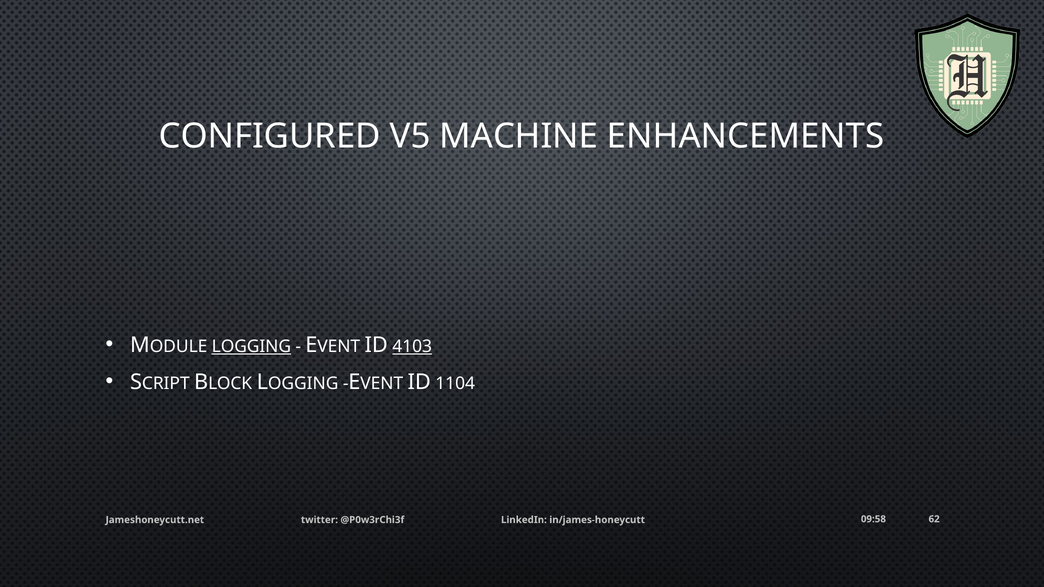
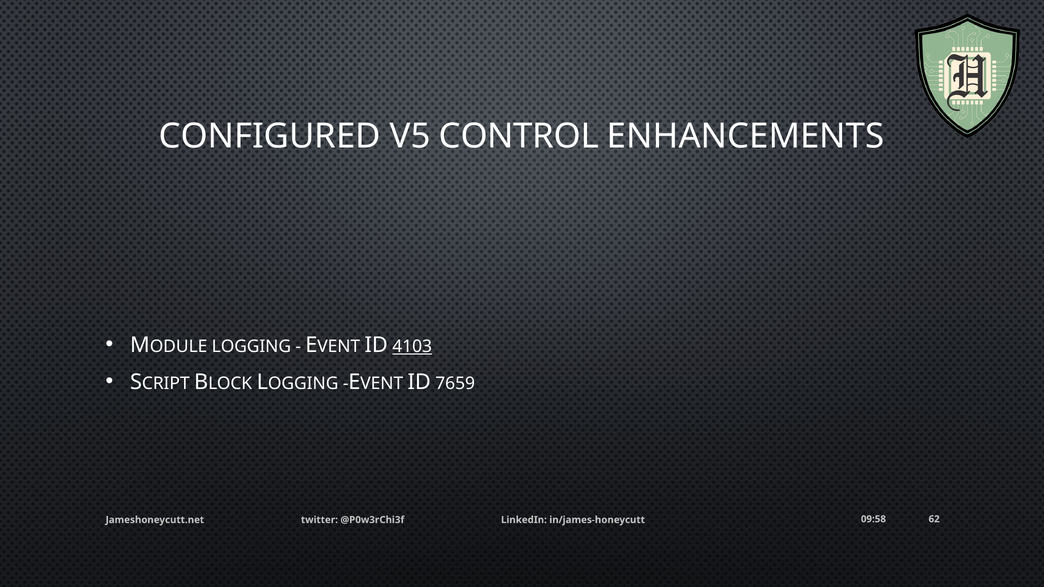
MACHINE: MACHINE -> CONTROL (519, 136)
LOGGING underline: present -> none (251, 347)
1104: 1104 -> 7659 (455, 384)
